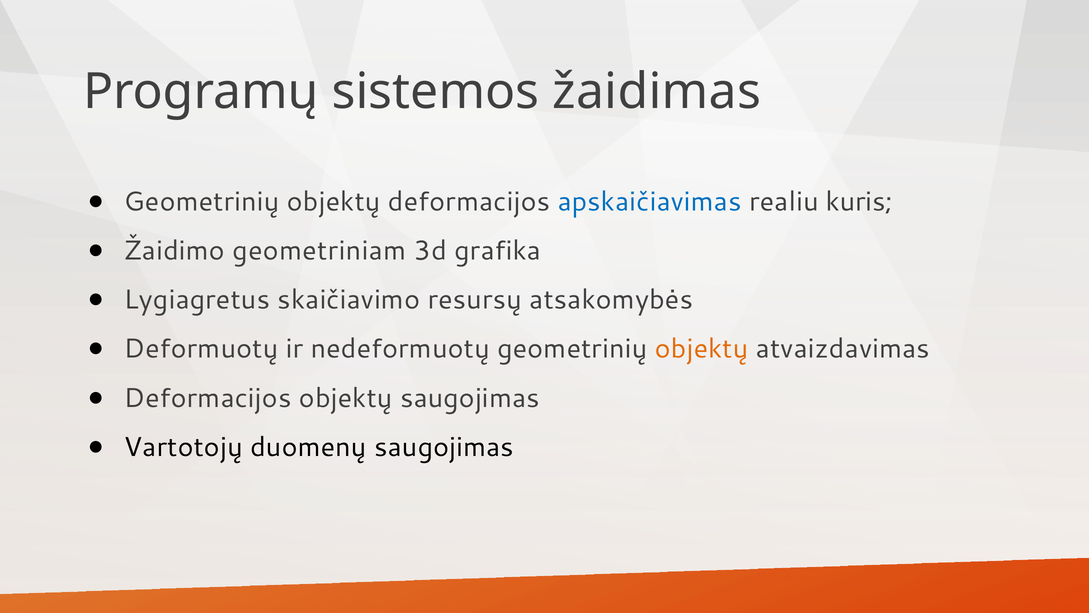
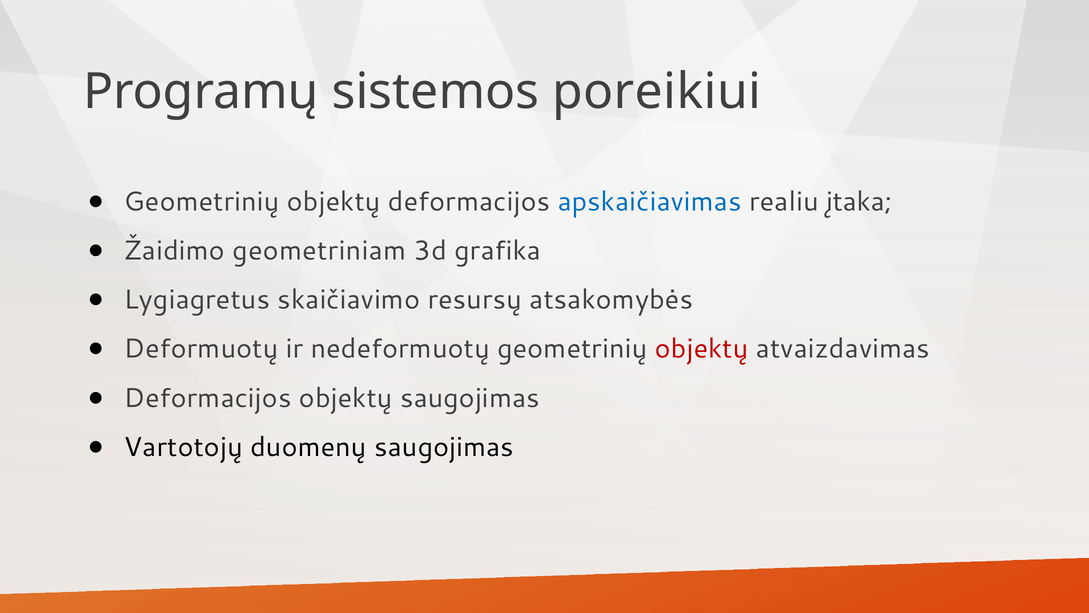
žaidimas: žaidimas -> poreikiui (657, 91)
kuris: kuris -> įtaka (859, 202)
objektų colour: orange -> red (702, 349)
